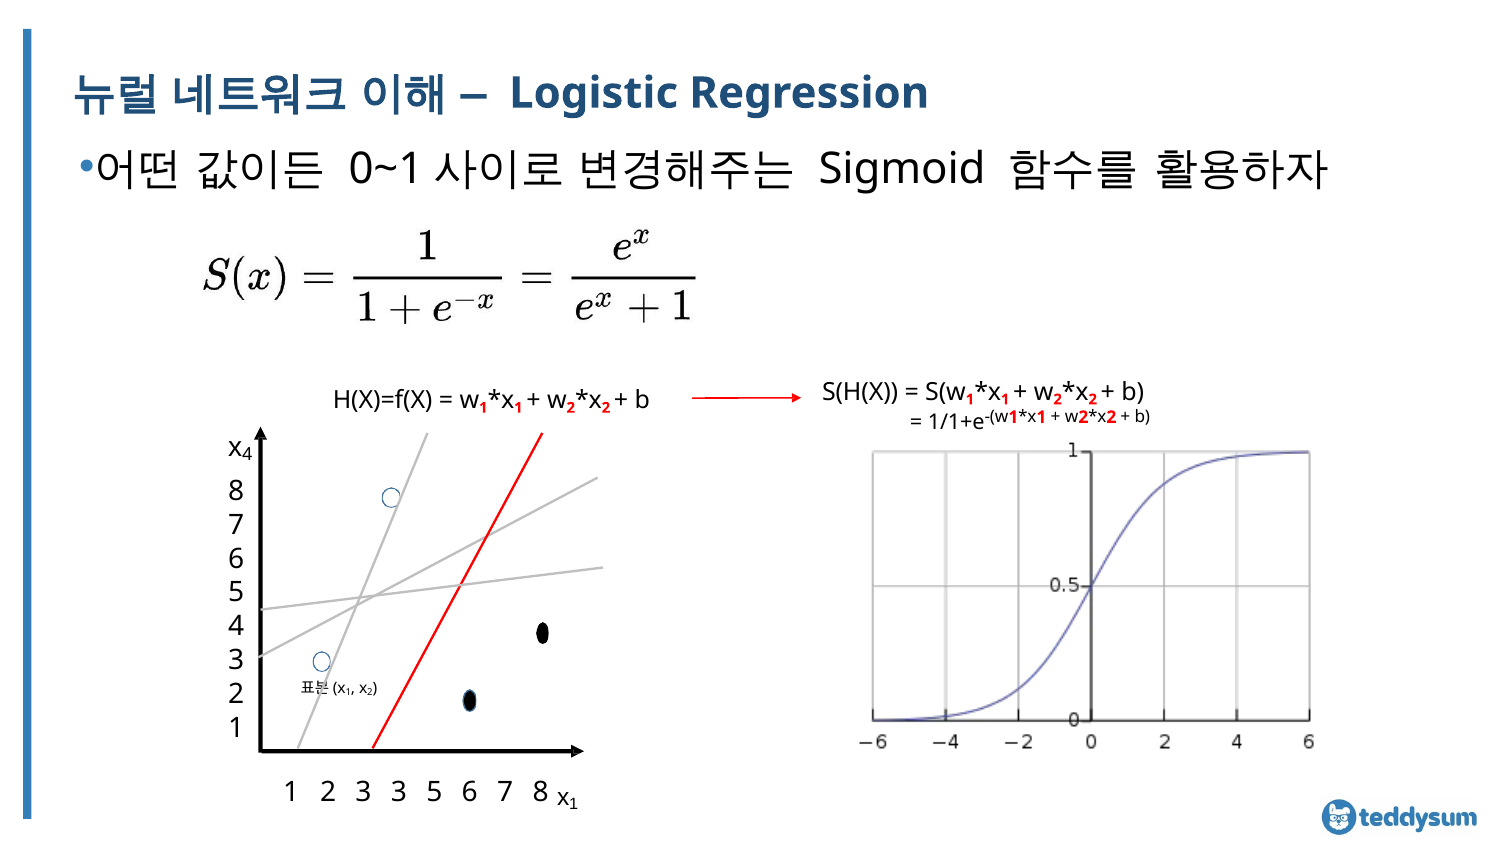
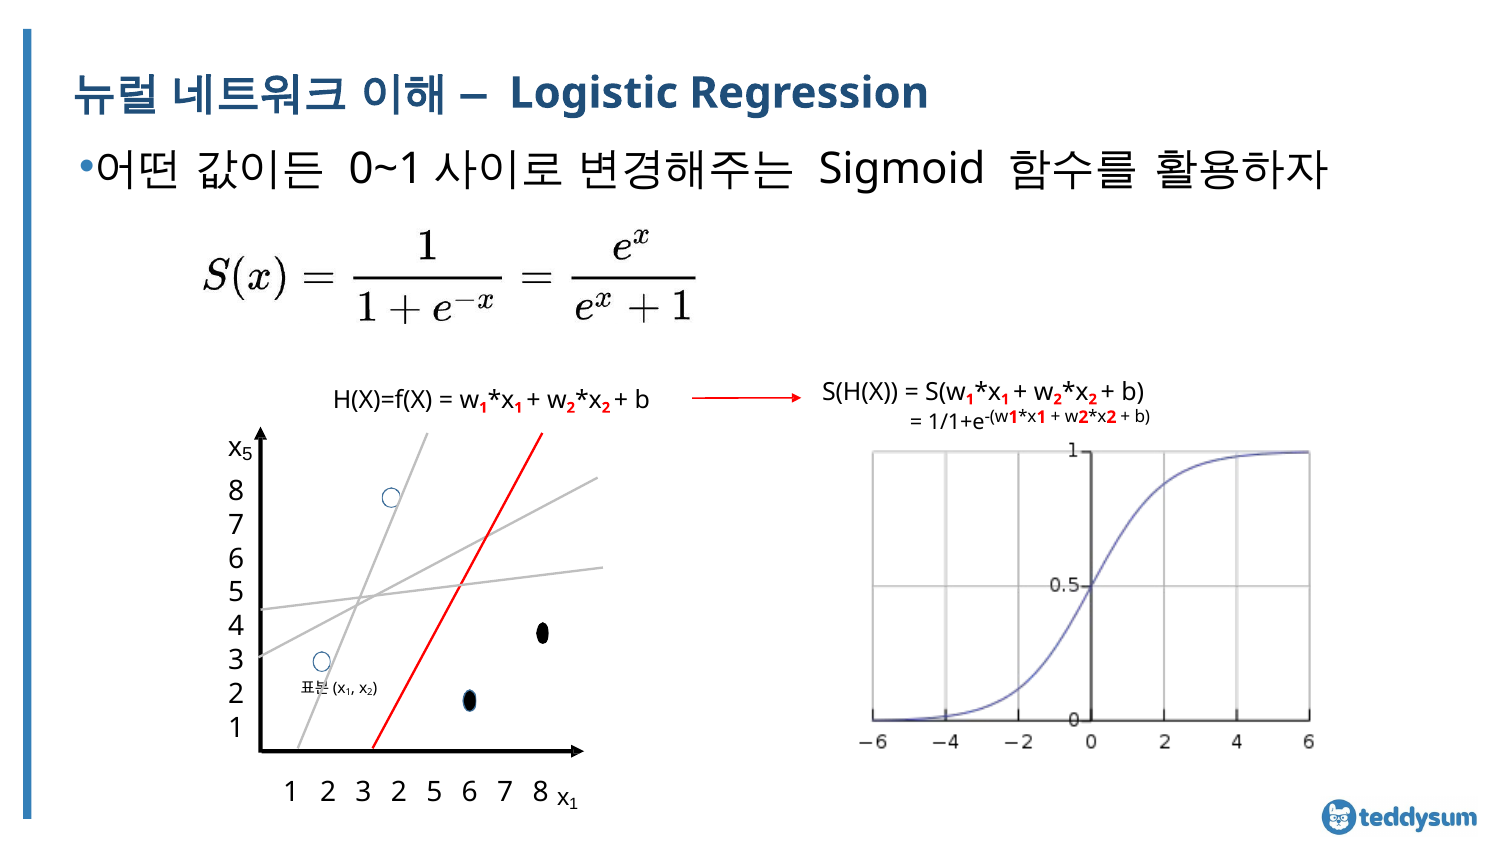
x 4: 4 -> 5 (247, 455)
2 3 3: 3 -> 2 (399, 793)
